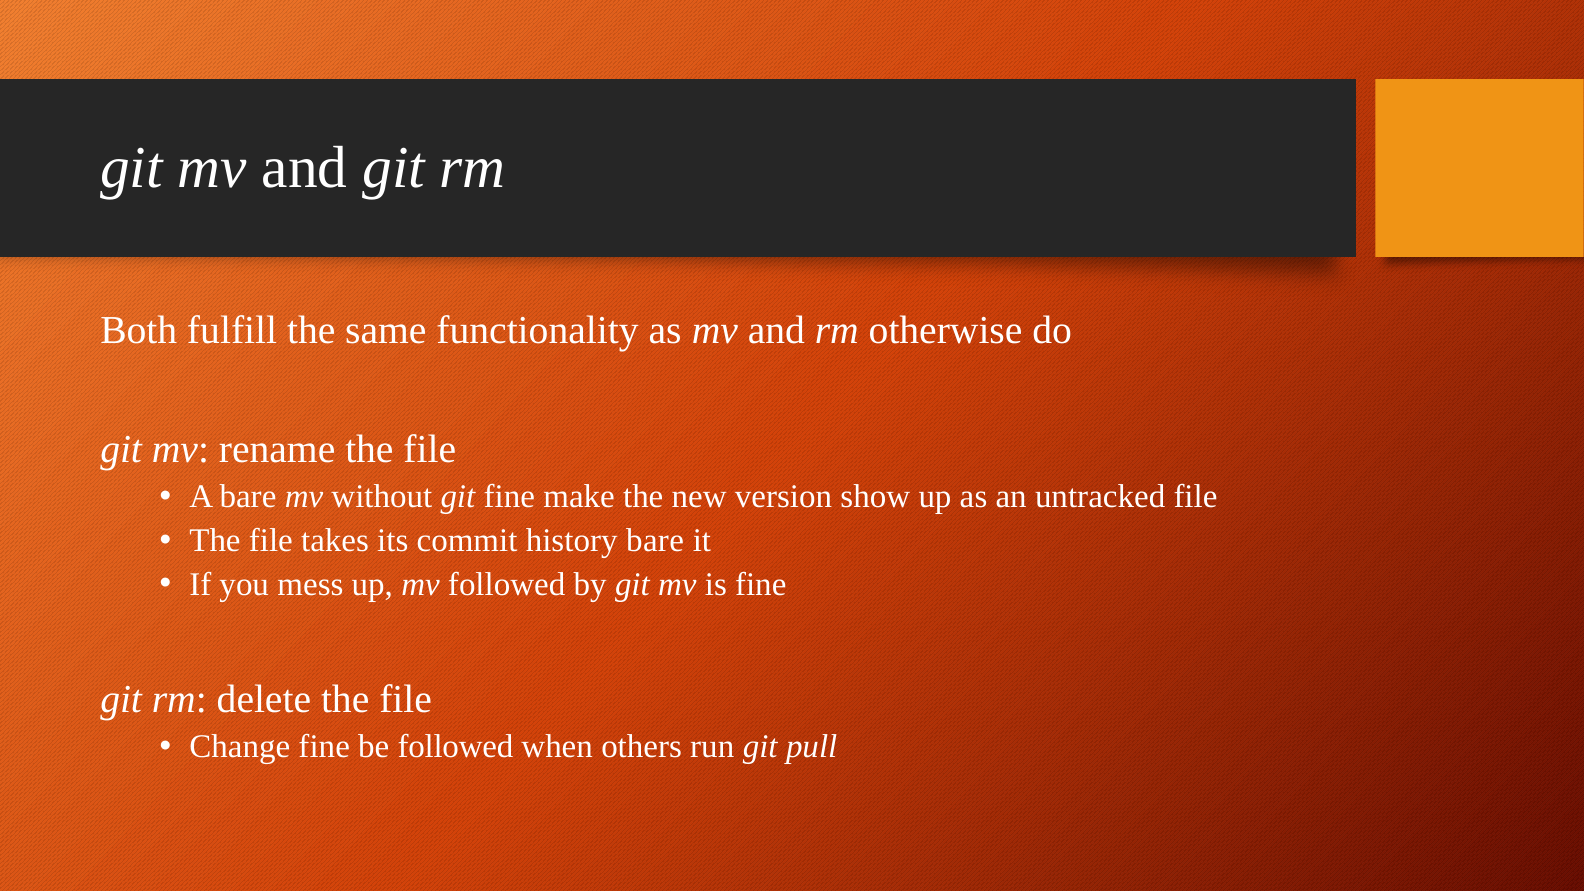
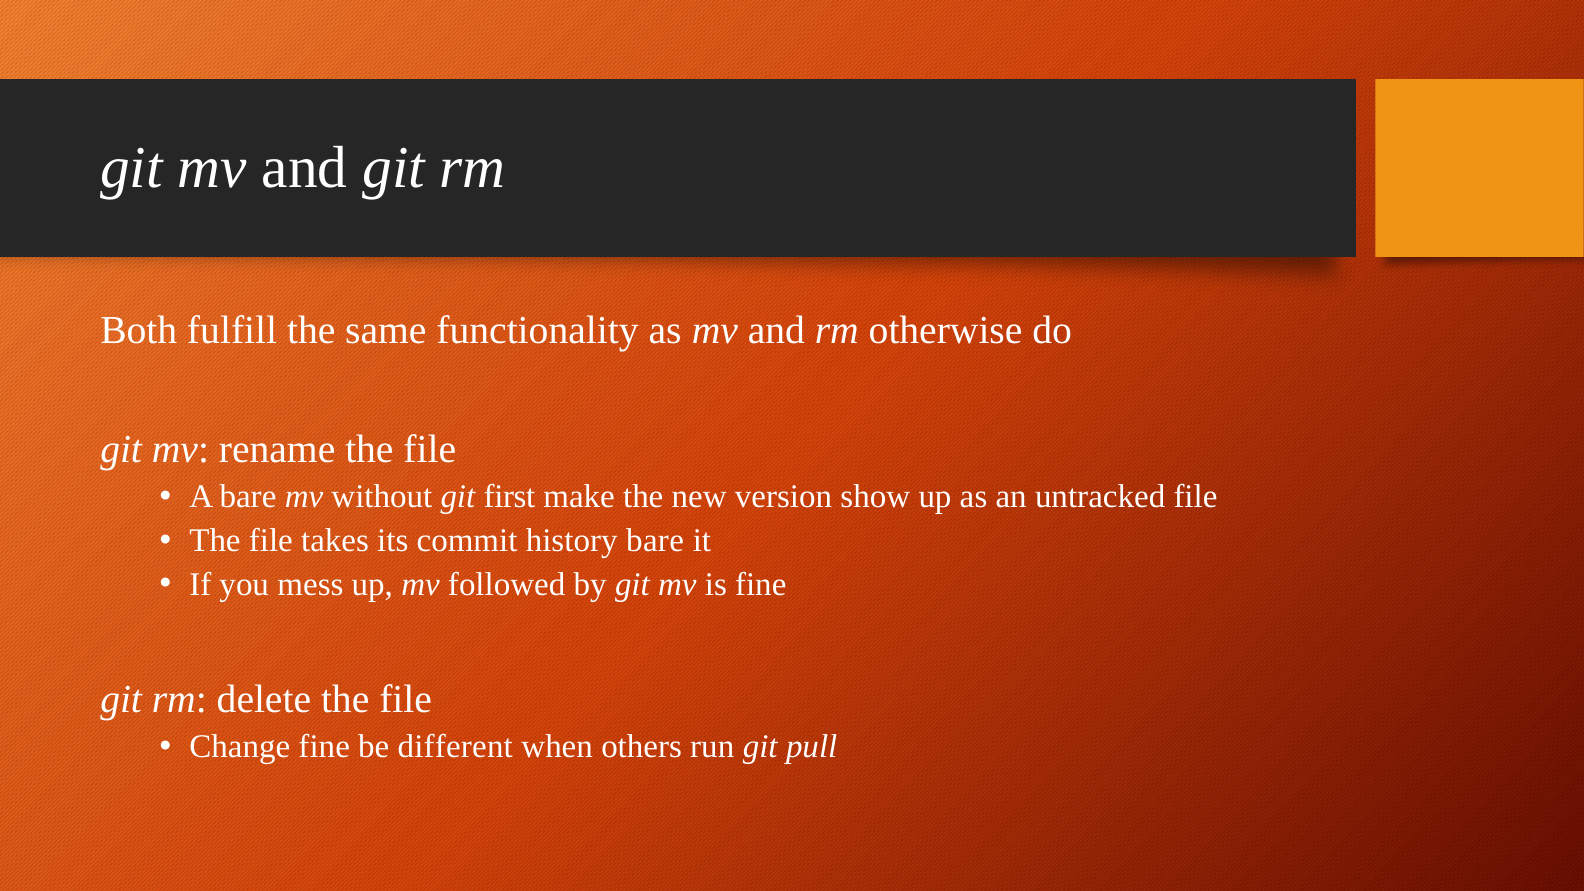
git fine: fine -> first (509, 497)
be followed: followed -> different (455, 747)
